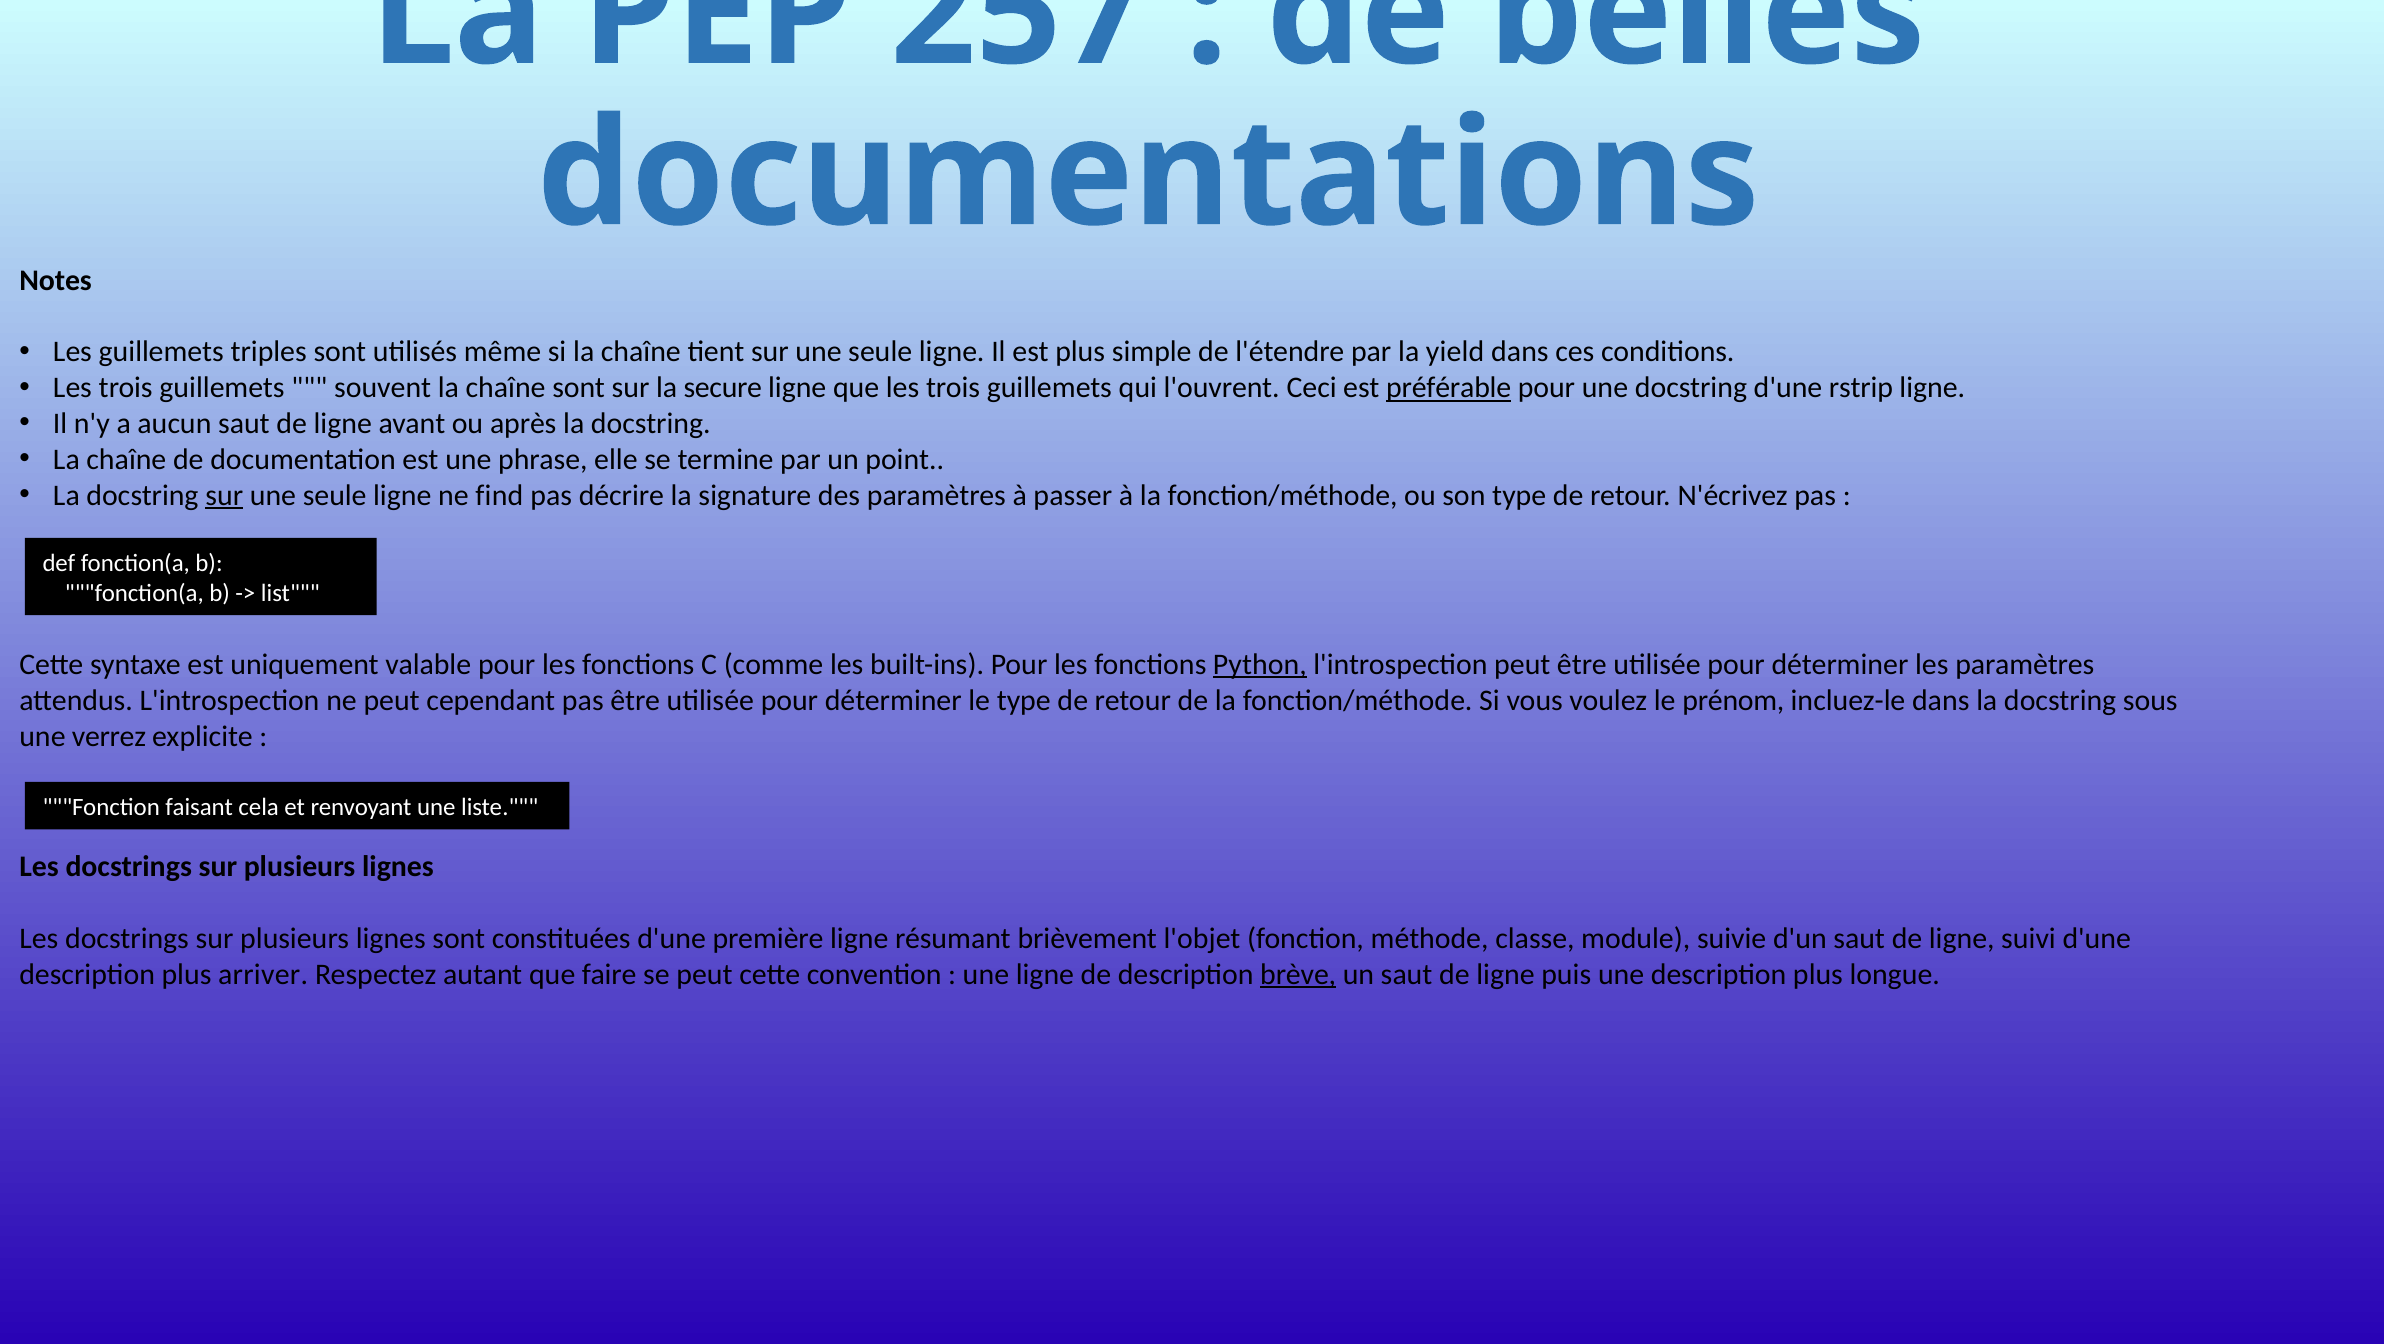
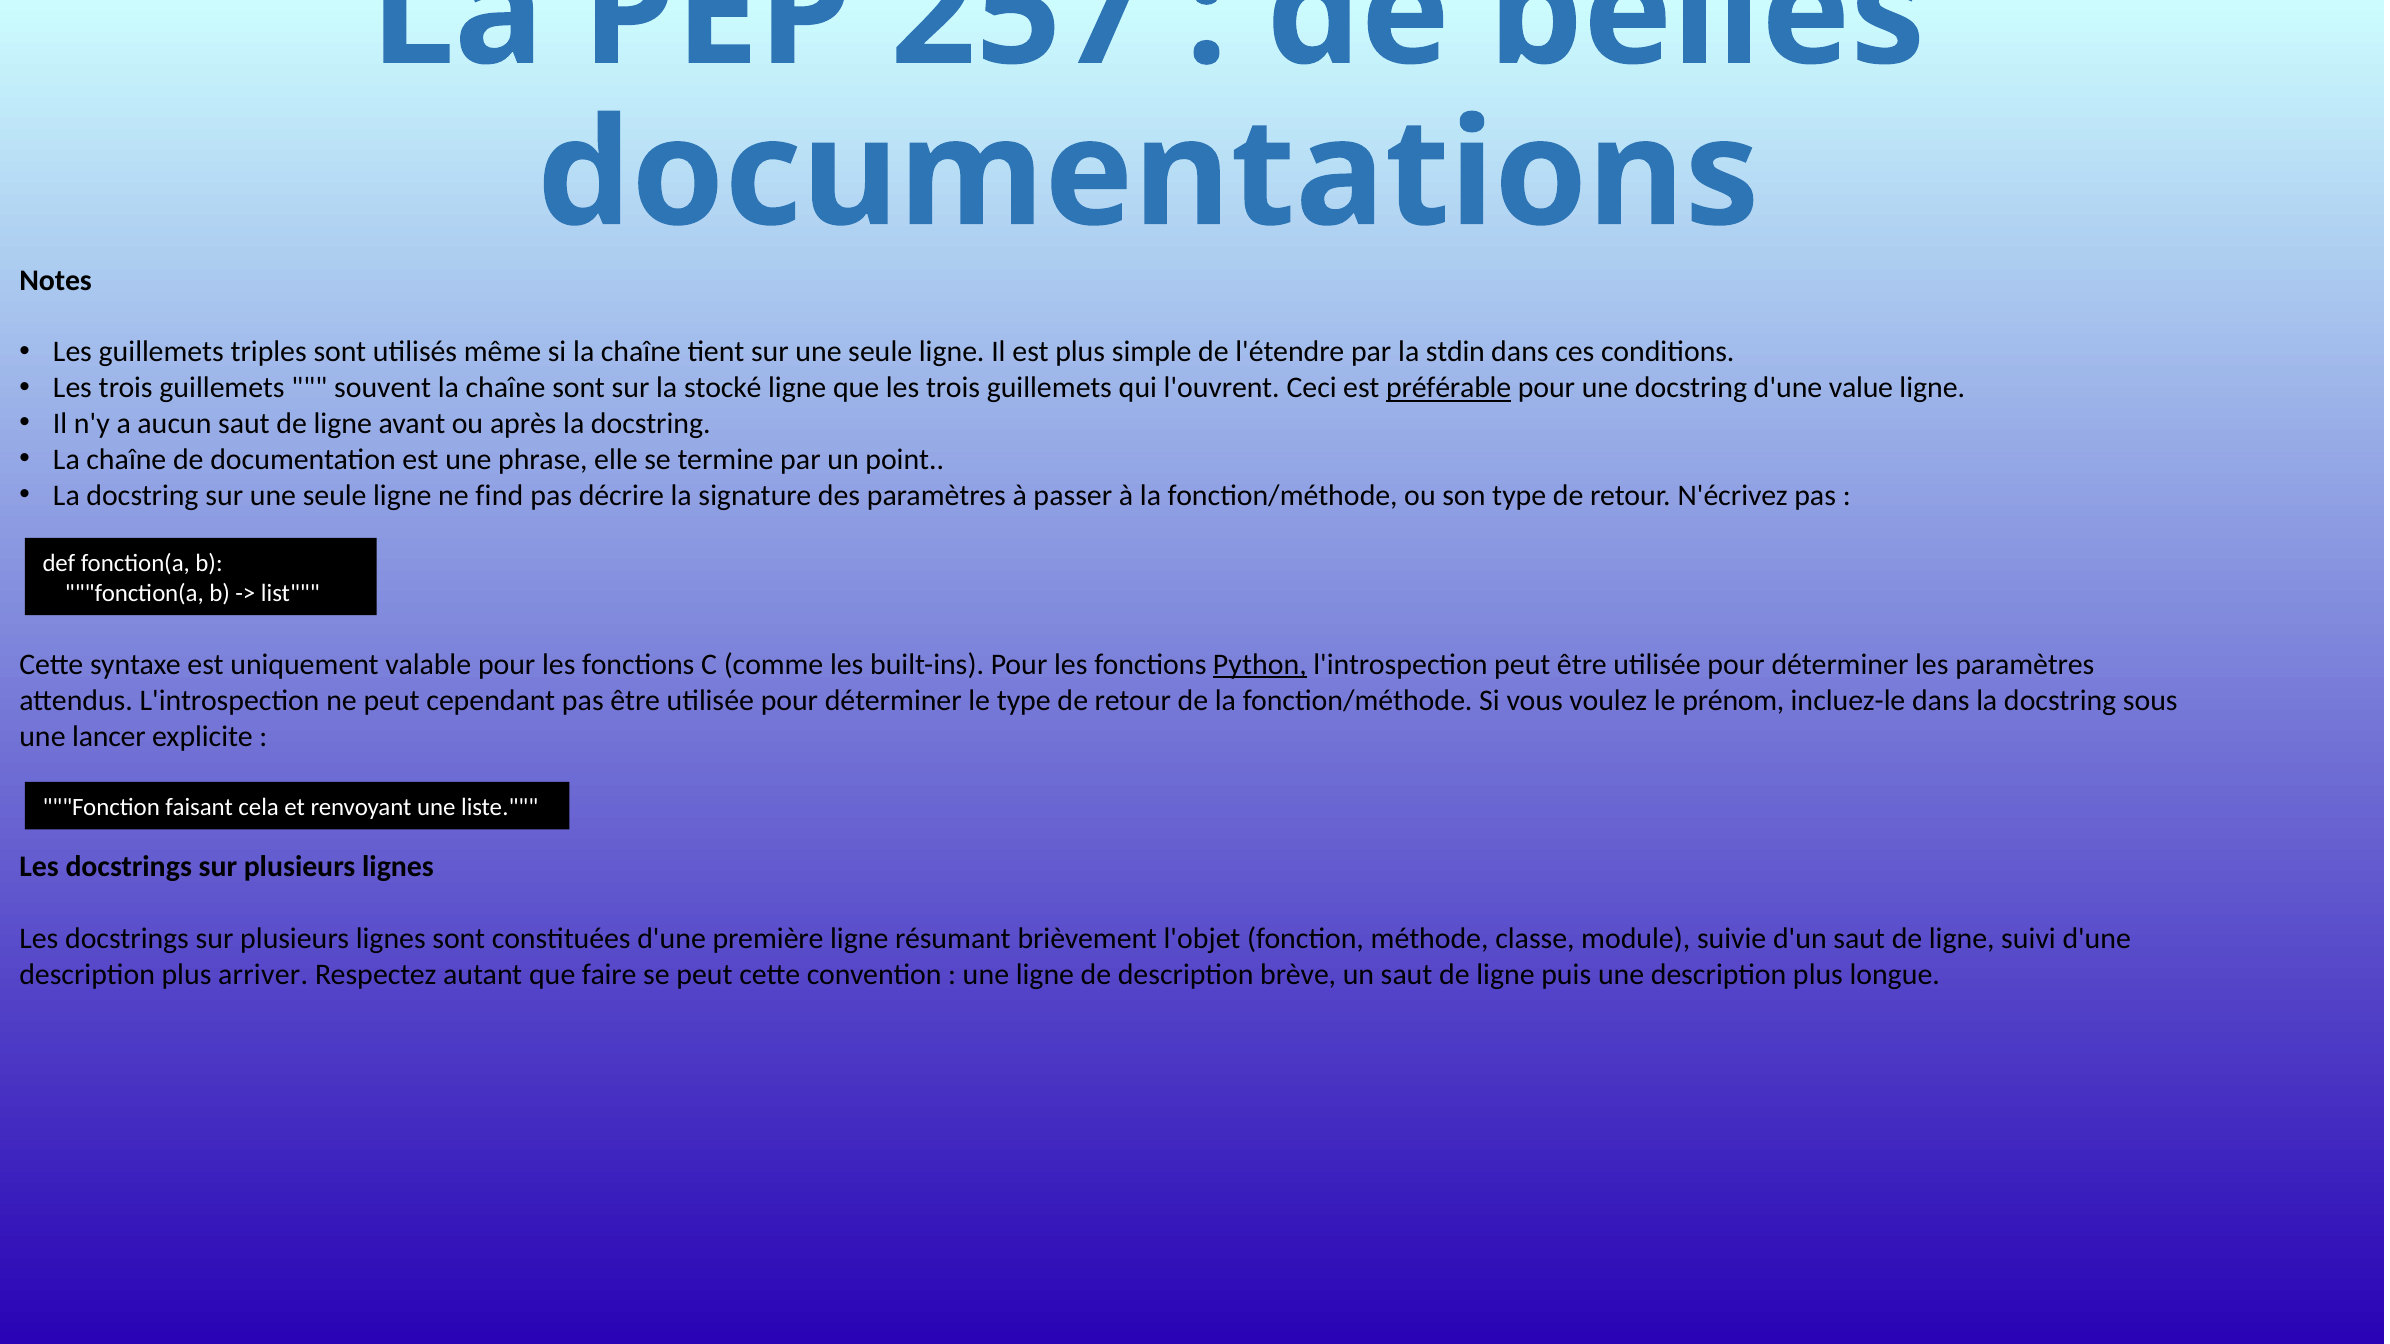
yield: yield -> stdin (1455, 352)
secure: secure -> stocké (723, 388)
rstrip: rstrip -> value (1861, 388)
sur underline: present -> none (224, 496)
verrez: verrez -> lancer (109, 736)
brève underline: present -> none (1298, 975)
